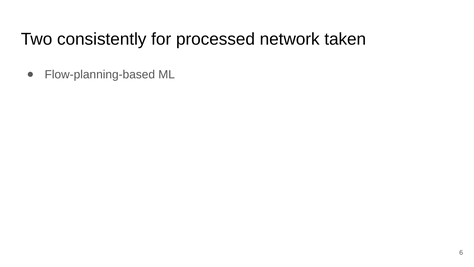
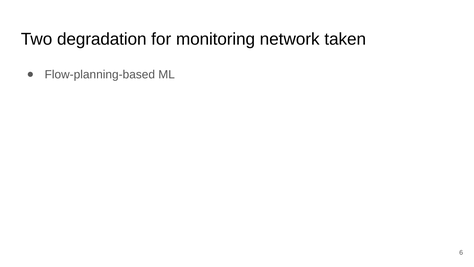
consistently: consistently -> degradation (102, 39)
processed: processed -> monitoring (216, 39)
